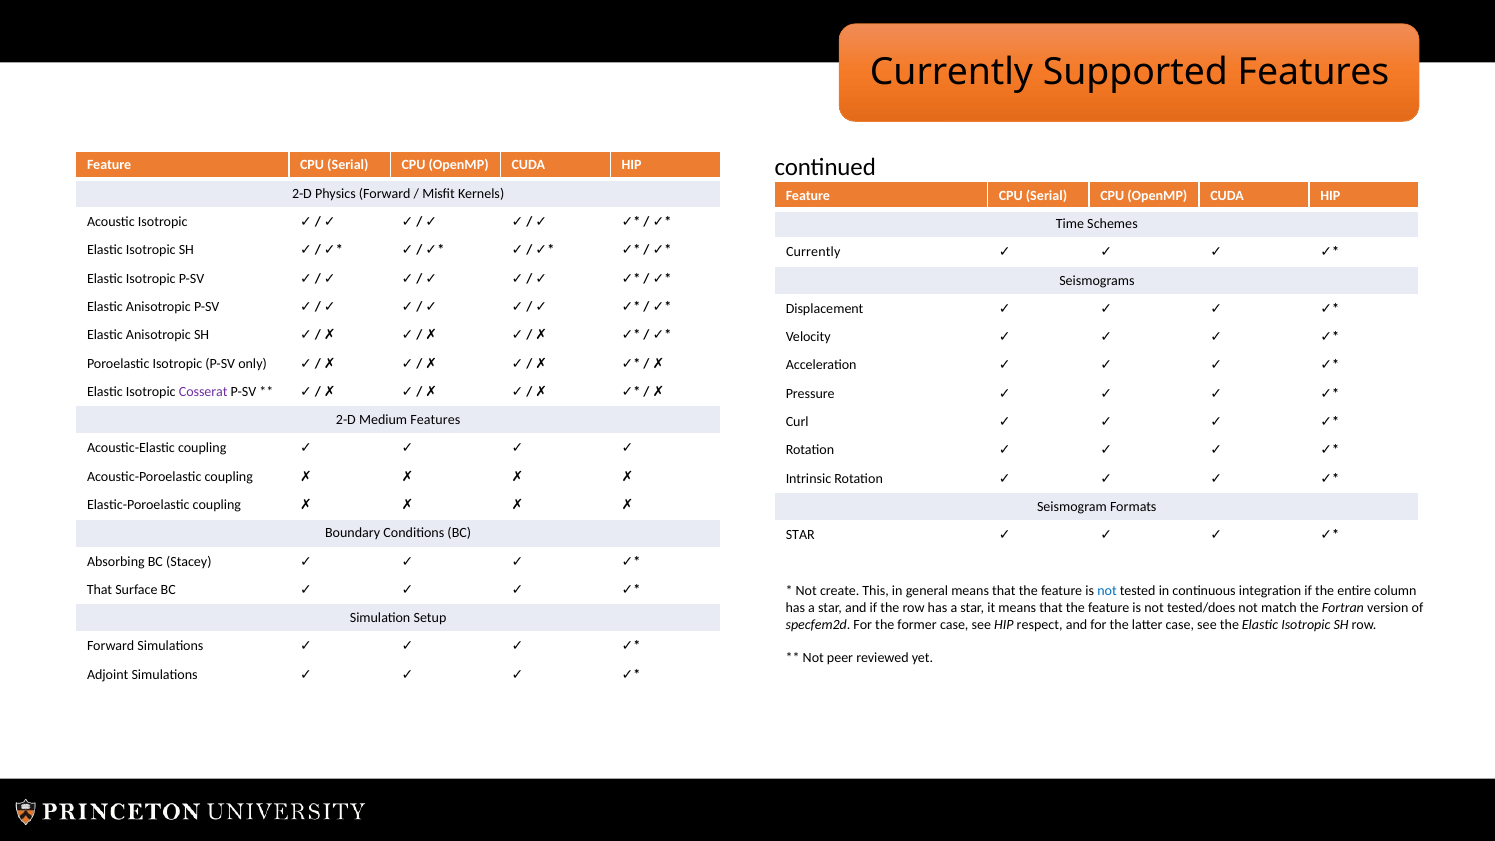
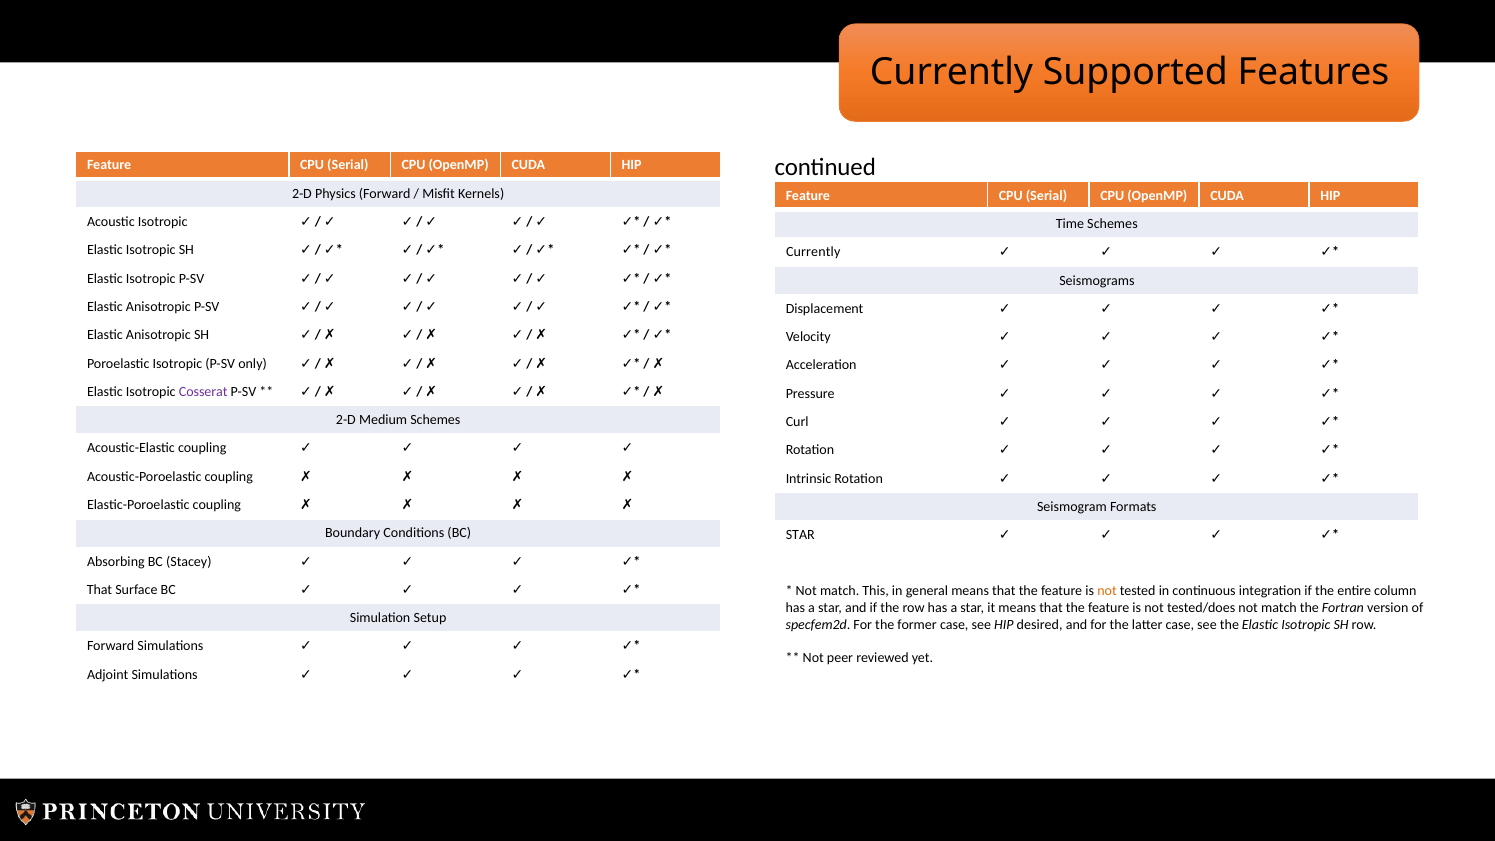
Medium Features: Features -> Schemes (435, 420)
create: create -> match (840, 591)
not colour: blue -> orange (1107, 591)
respect: respect -> desired (1040, 624)
